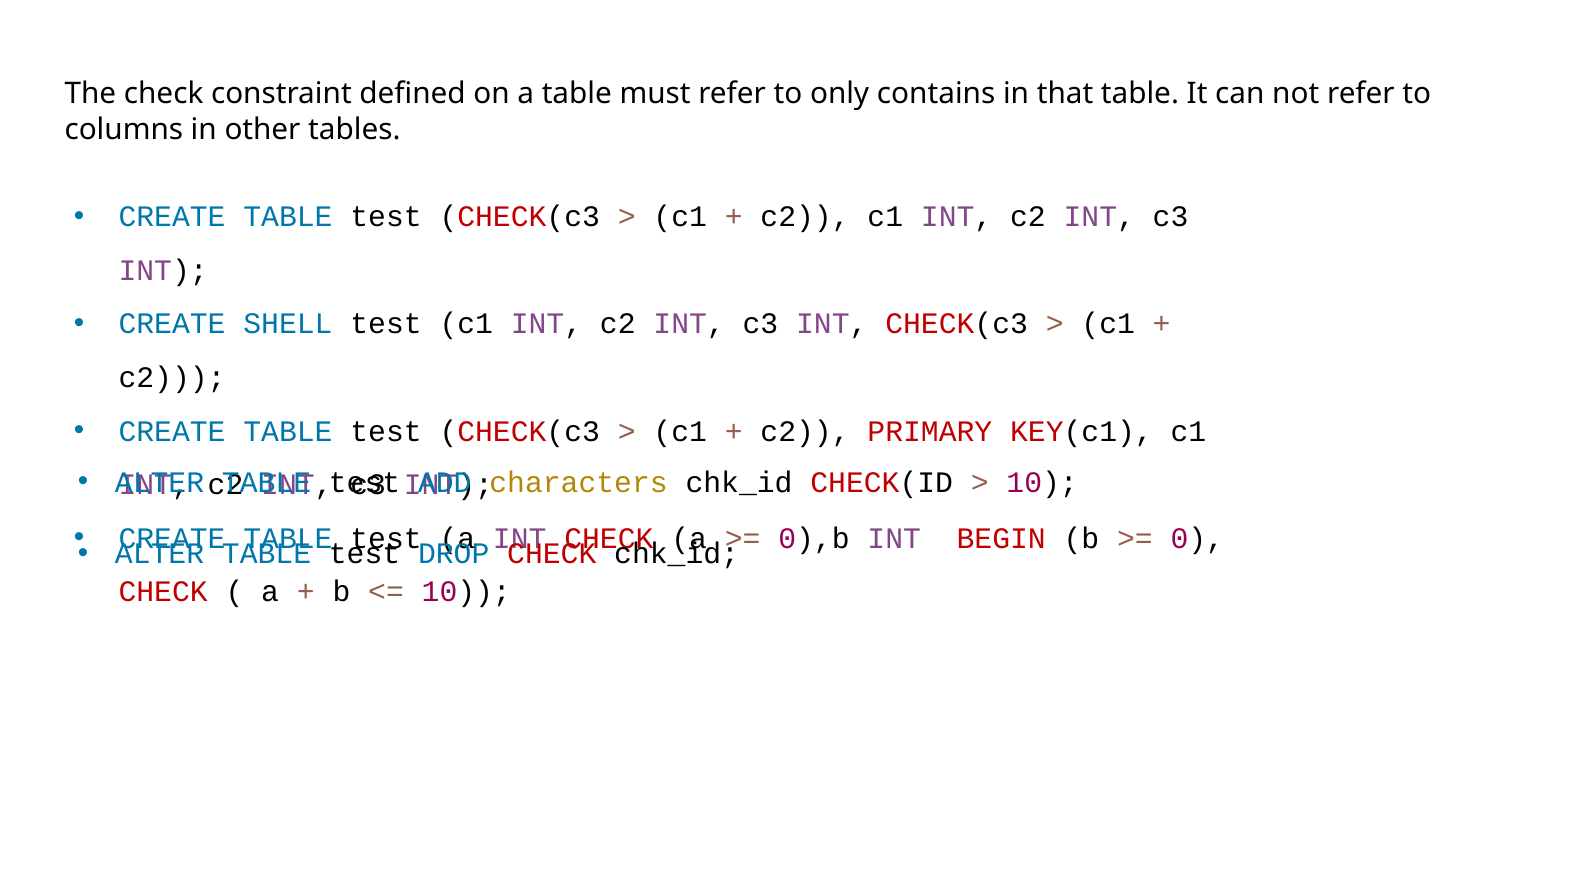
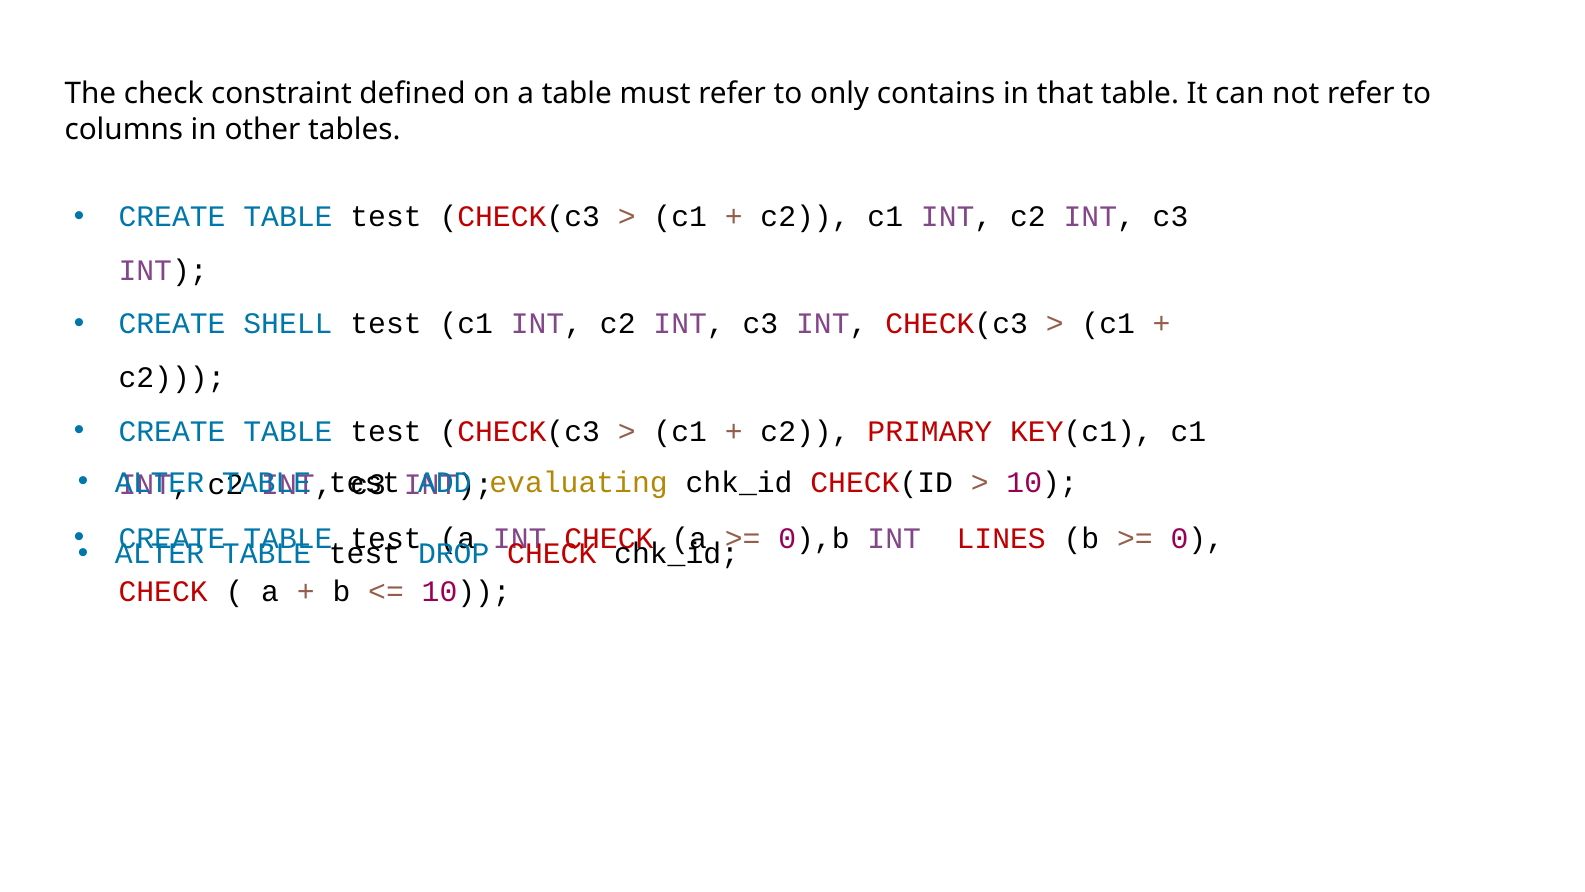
characters: characters -> evaluating (579, 483)
BEGIN: BEGIN -> LINES (1001, 538)
